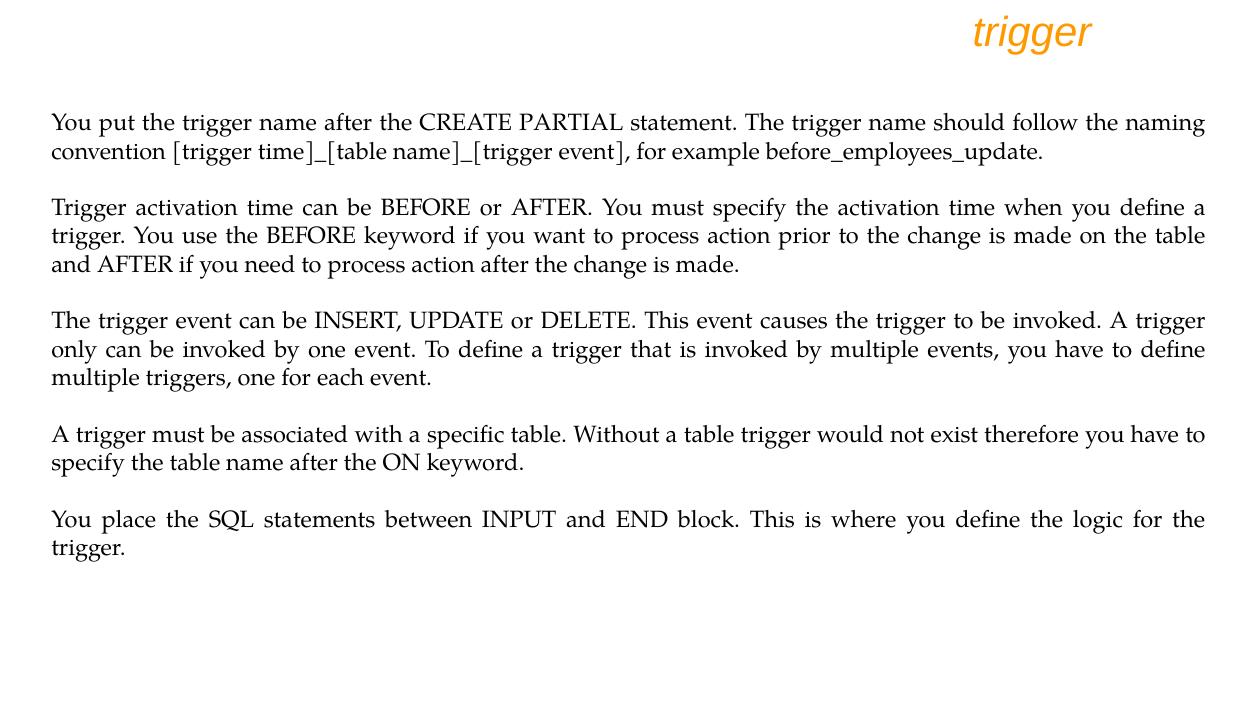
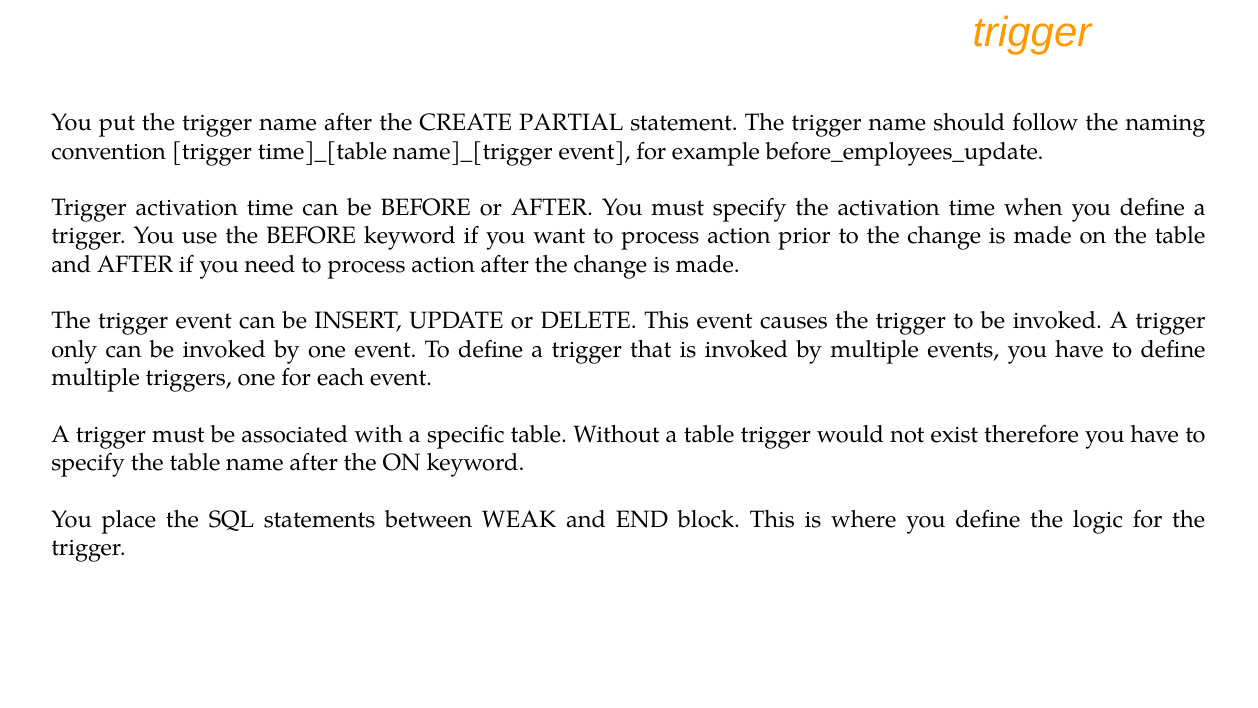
INPUT: INPUT -> WEAK (519, 519)
